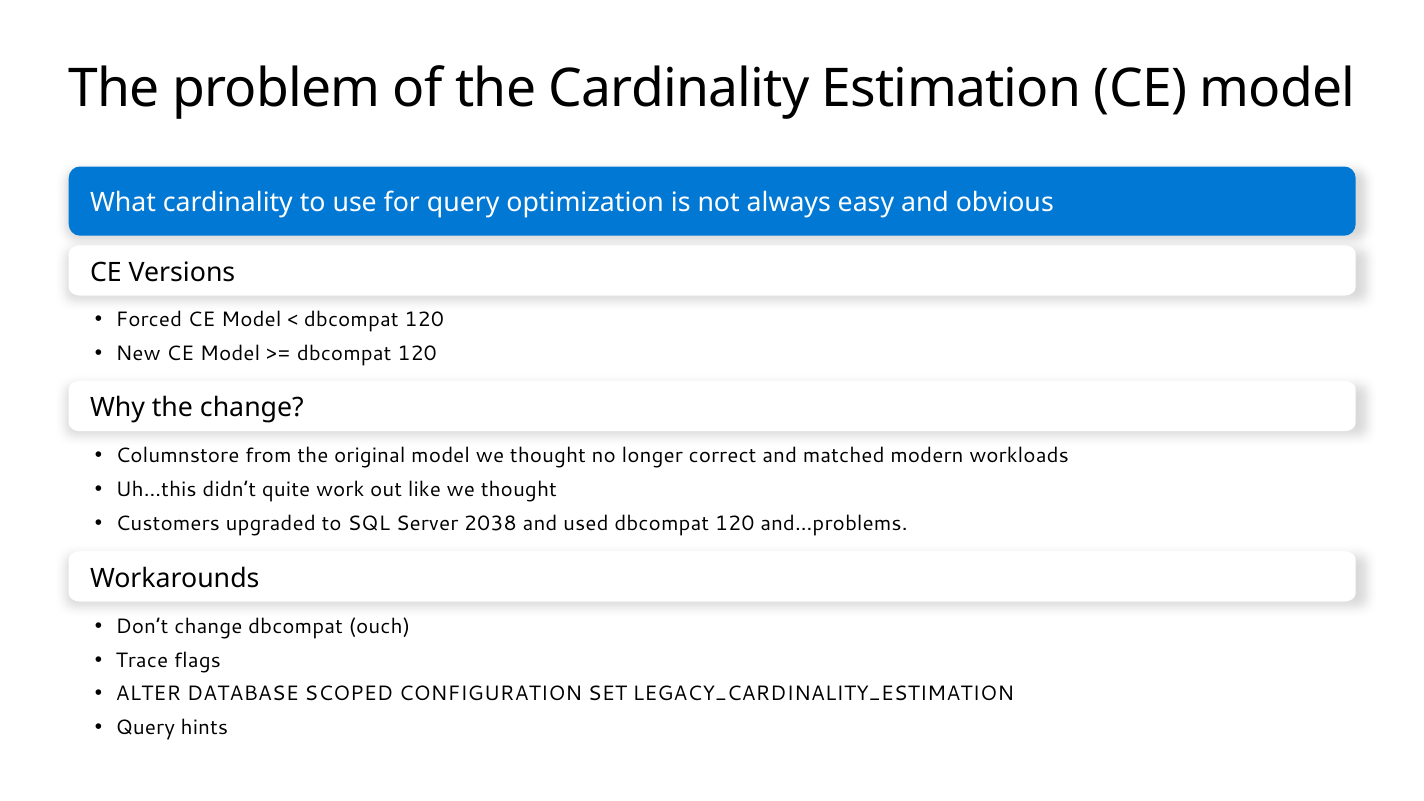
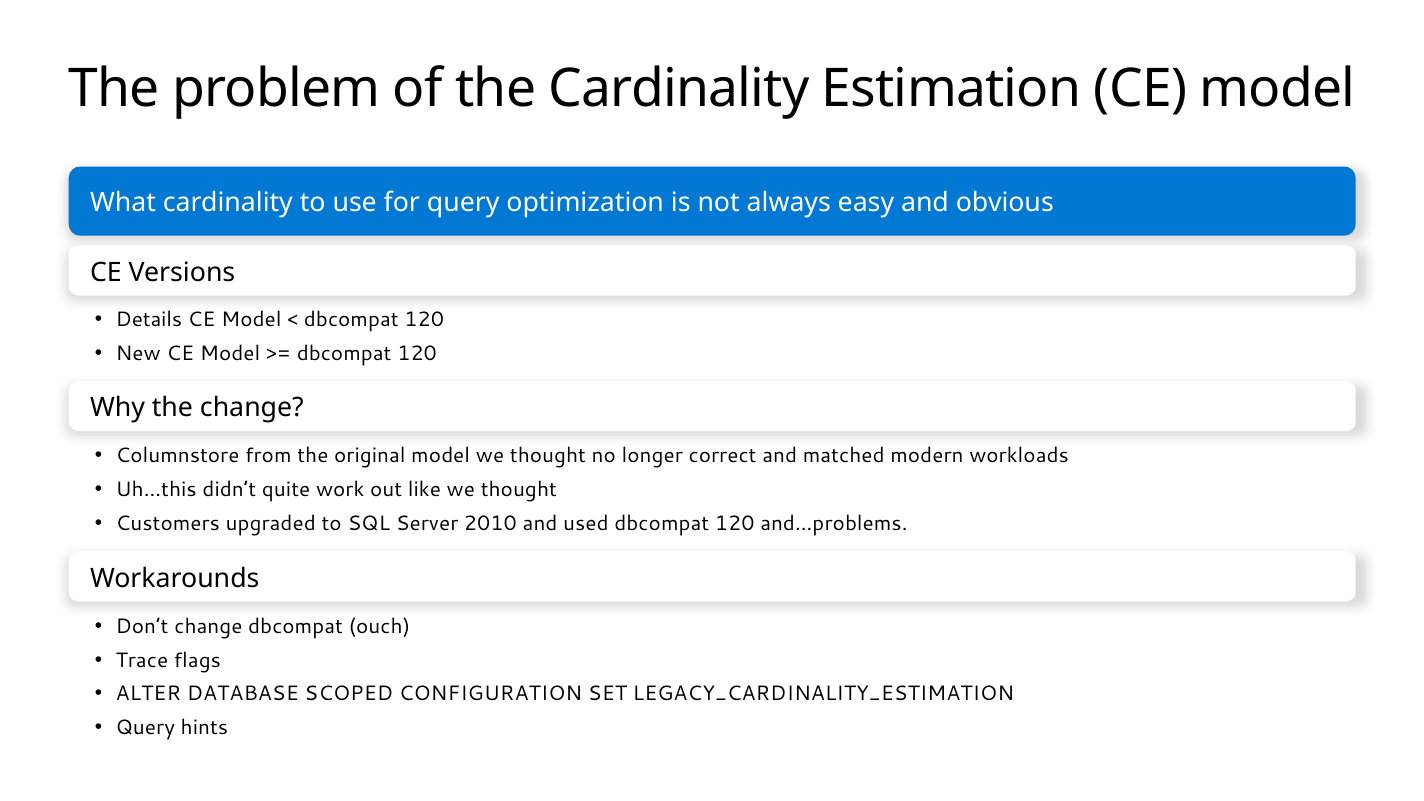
Forced: Forced -> Details (149, 320)
2038: 2038 -> 2010 (490, 524)
